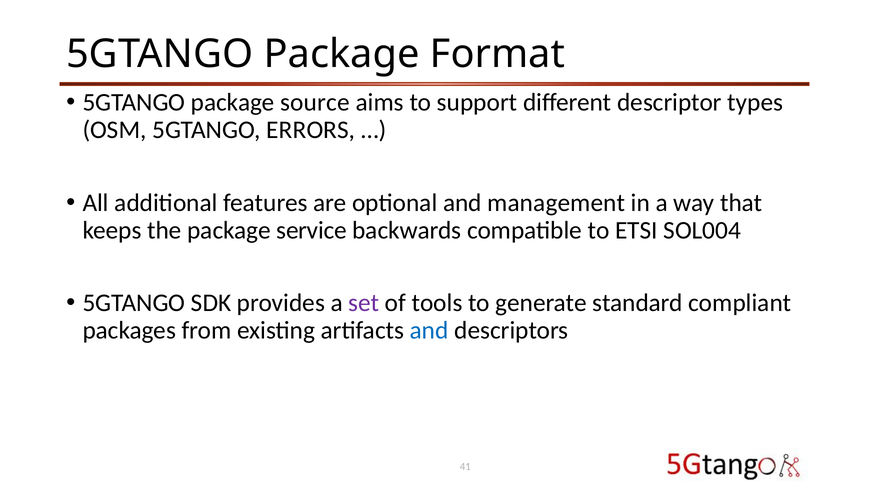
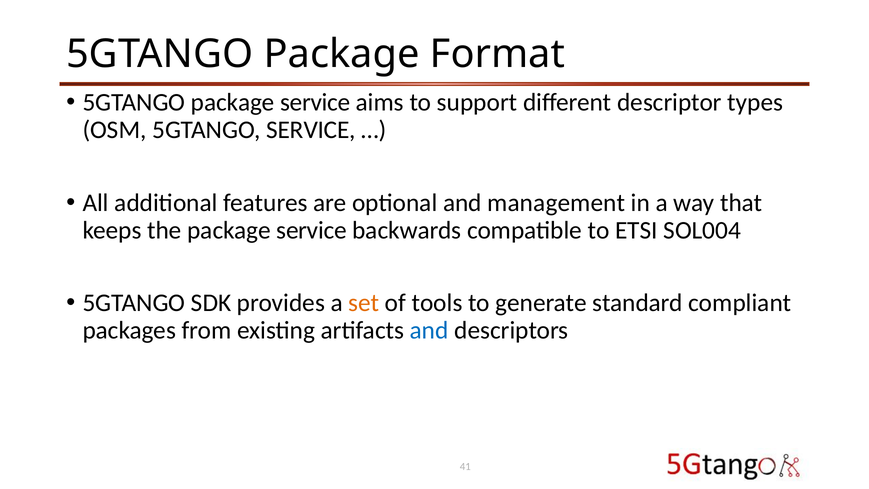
5GTANGO package source: source -> service (315, 102)
5GTANGO ERRORS: ERRORS -> SERVICE (311, 130)
set colour: purple -> orange (364, 303)
